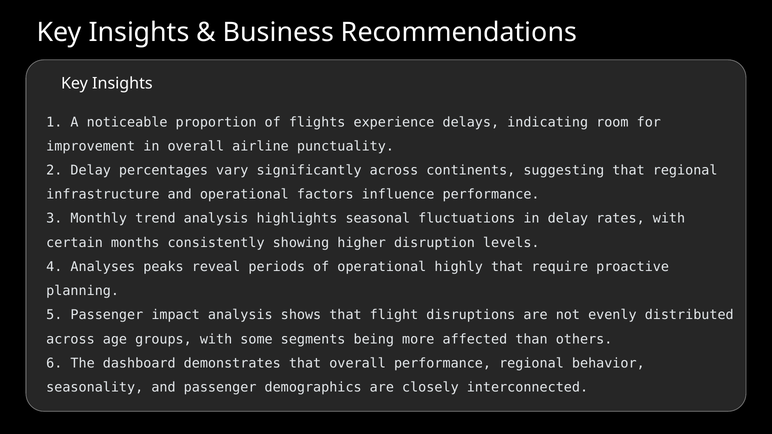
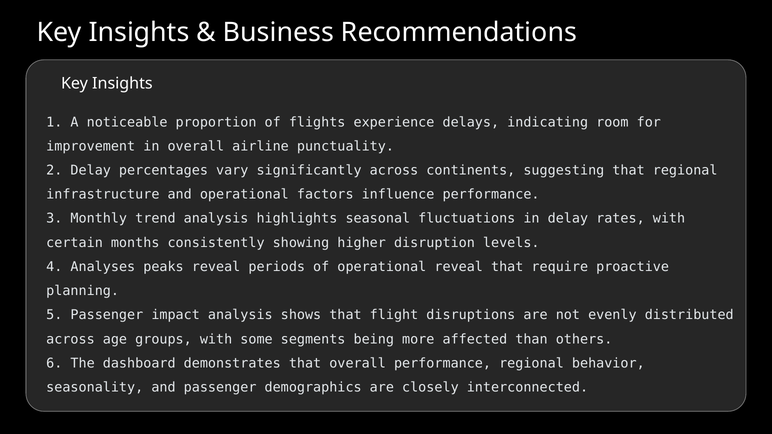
operational highly: highly -> reveal (459, 267)
